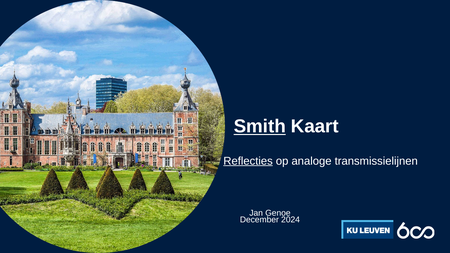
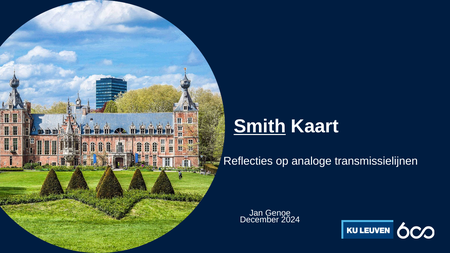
Reflecties underline: present -> none (248, 161)
